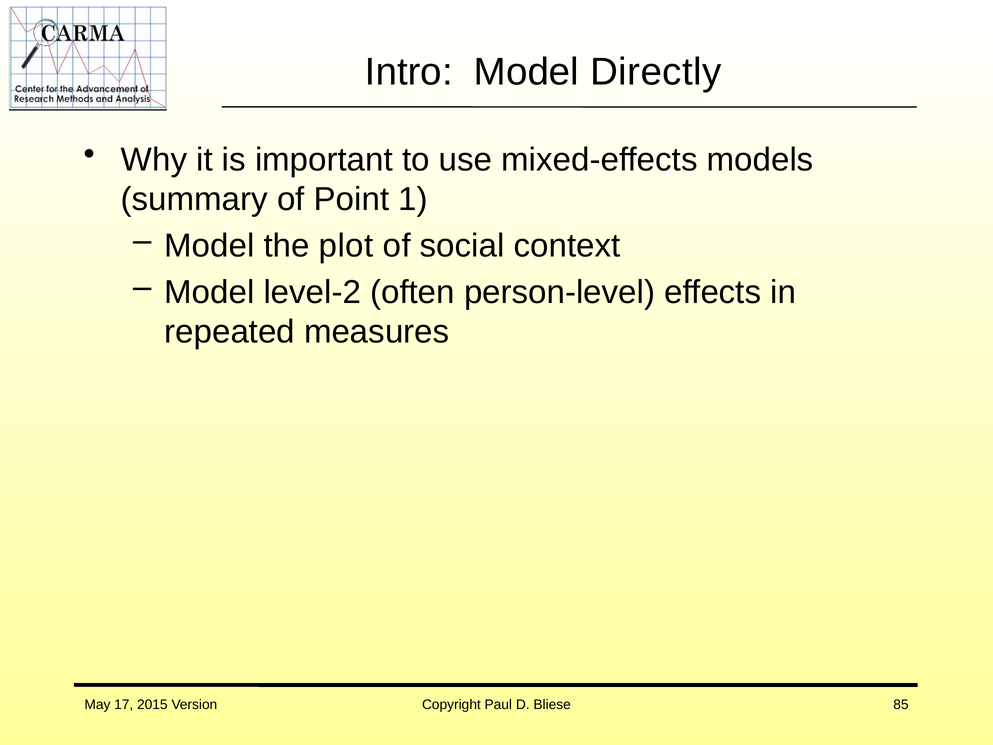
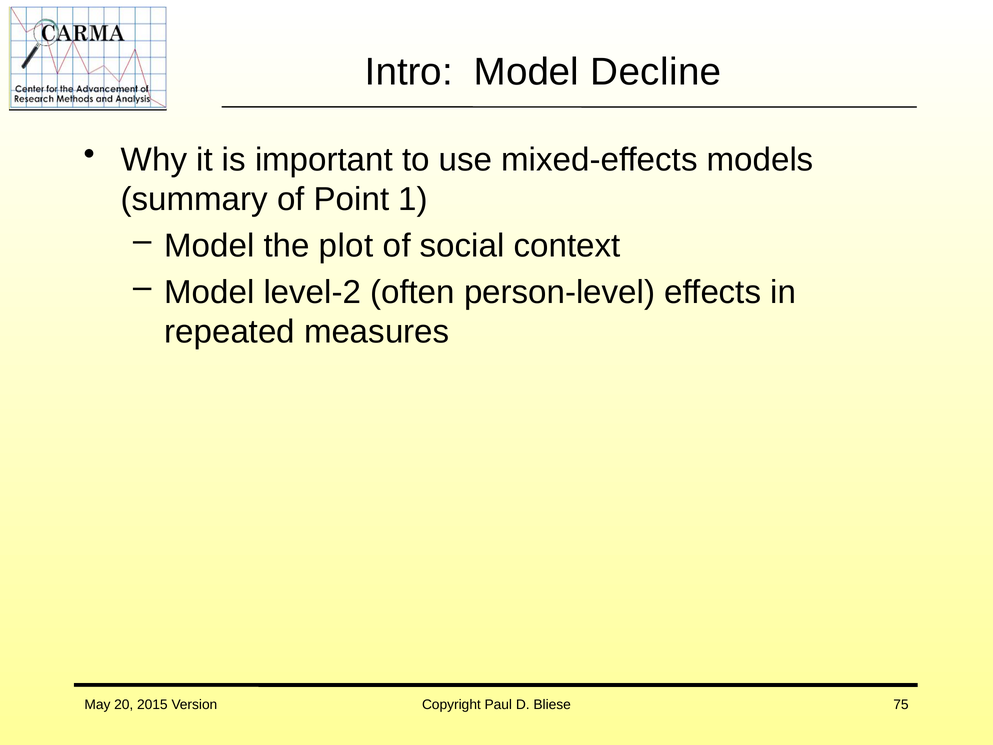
Directly: Directly -> Decline (656, 72)
17: 17 -> 20 (124, 704)
85: 85 -> 75 (901, 704)
